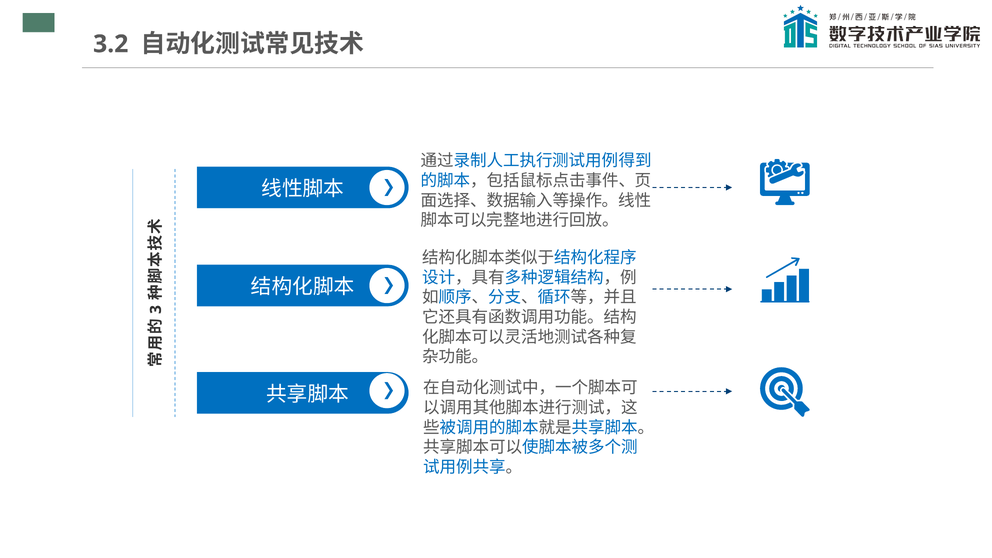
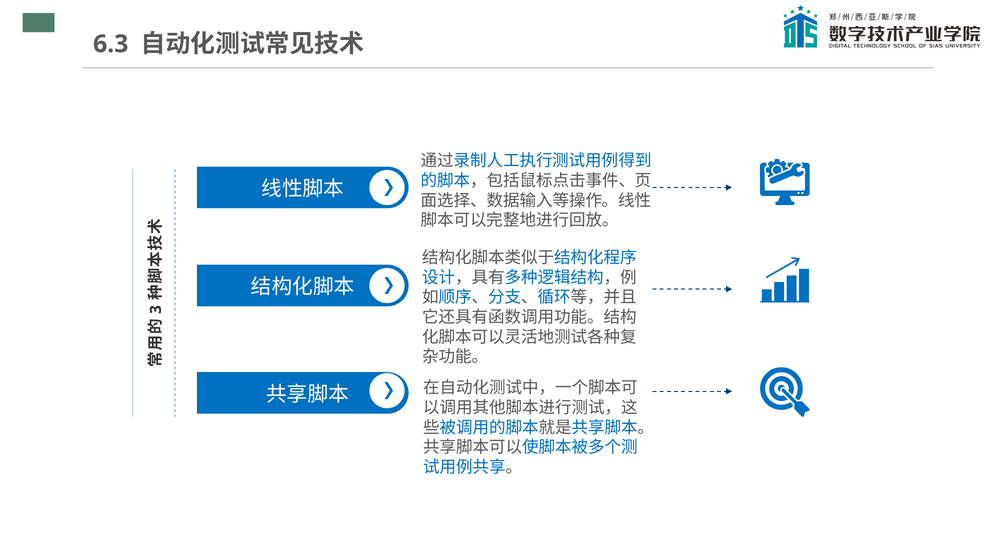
3.2: 3.2 -> 6.3 (111, 44)
